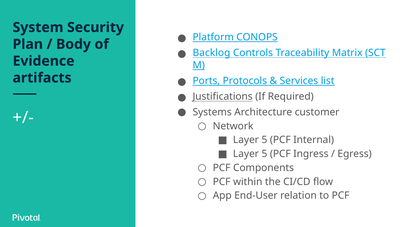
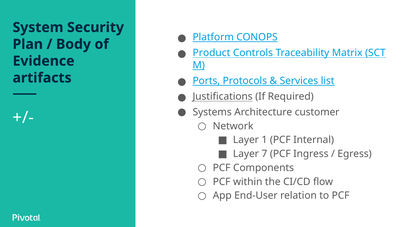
Backlog: Backlog -> Product (211, 53)
5: 5 -> 1 (264, 140)
5: 5 -> 7 (264, 154)
